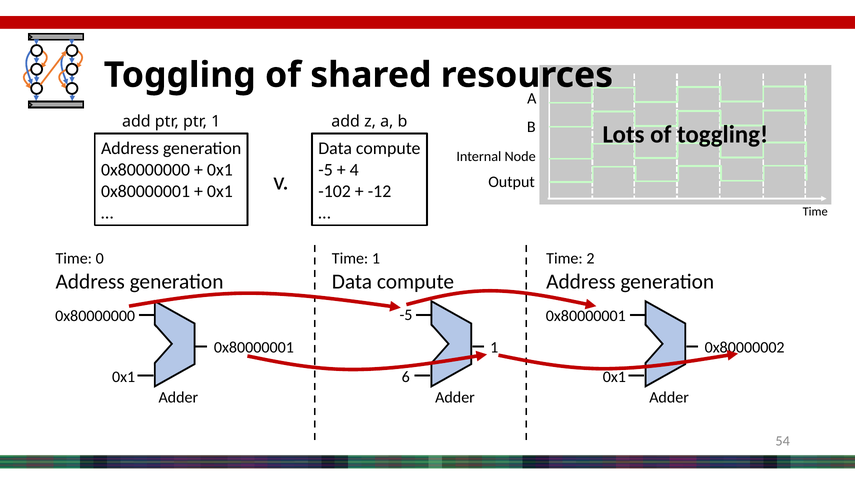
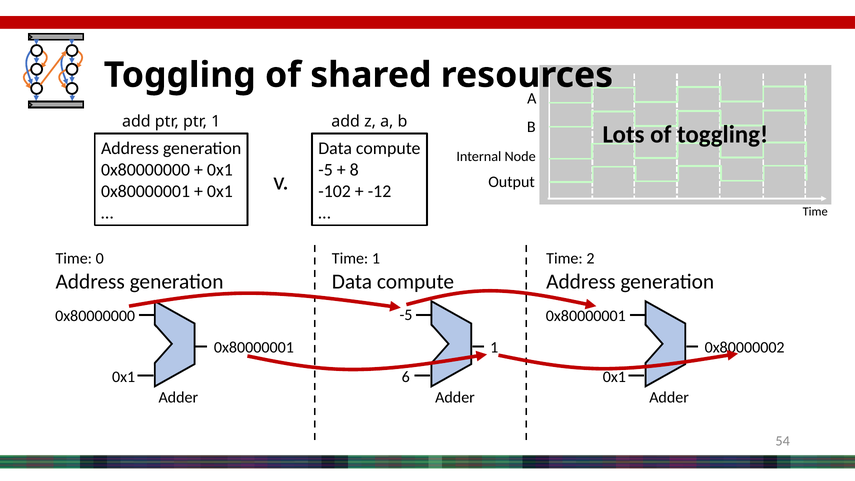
4: 4 -> 8 (354, 170)
